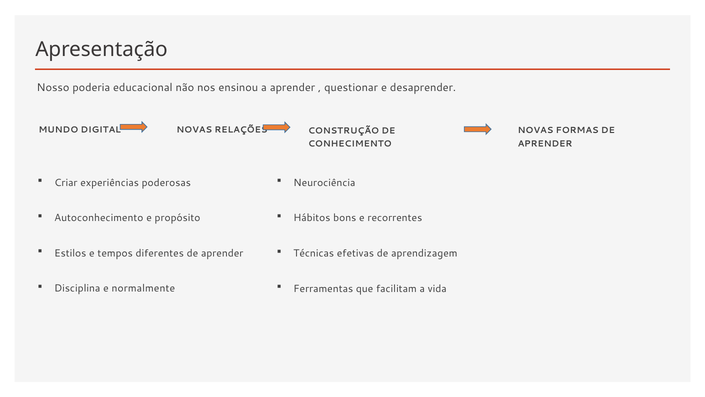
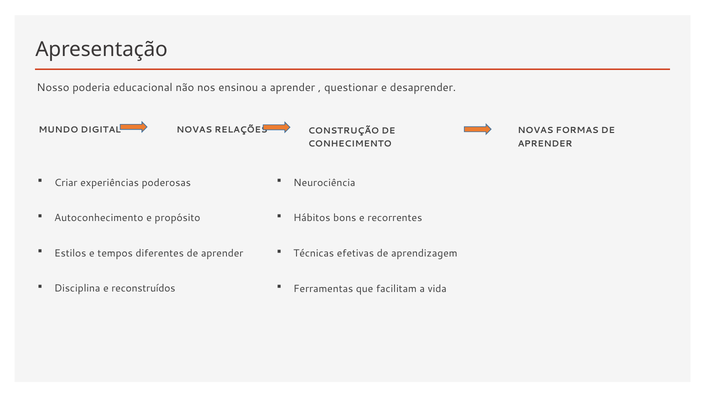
normalmente: normalmente -> reconstruídos (143, 288)
